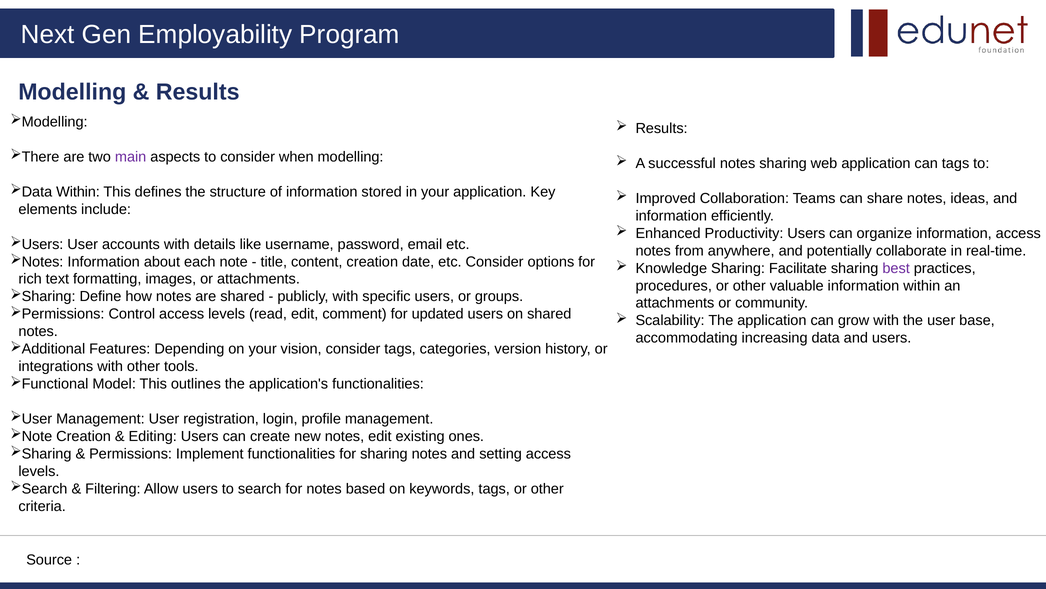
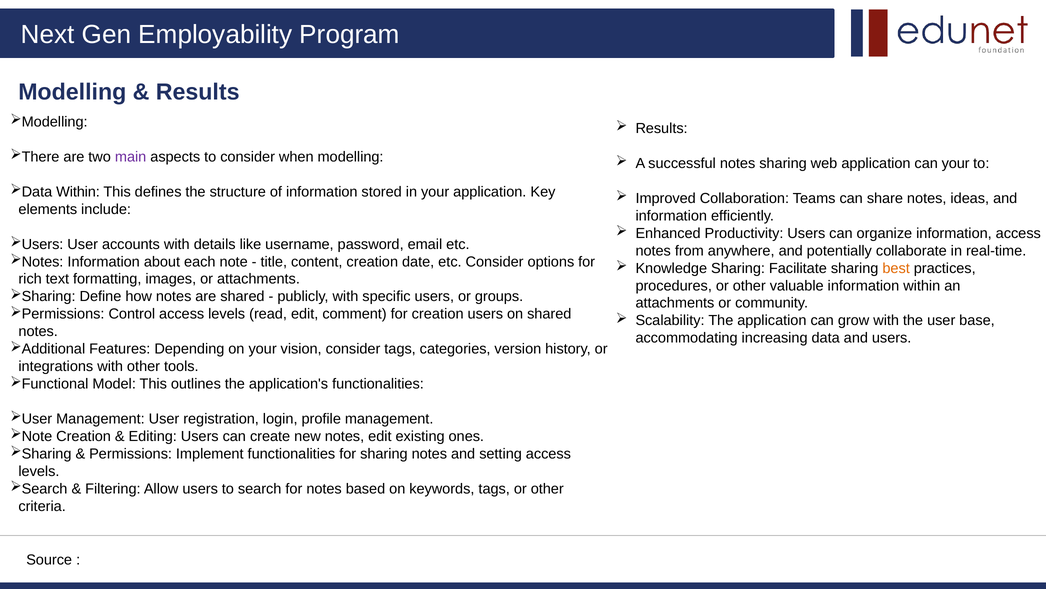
can tags: tags -> your (956, 163)
best colour: purple -> orange (896, 268)
for updated: updated -> creation (438, 314)
